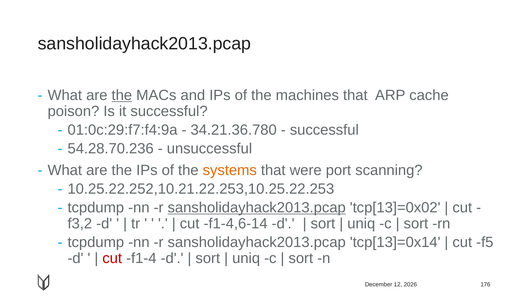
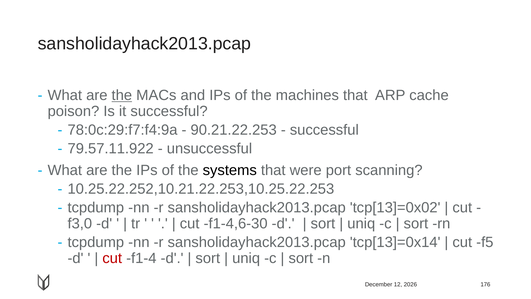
01:0c:29:f7:f4:9a: 01:0c:29:f7:f4:9a -> 78:0c:29:f7:f4:9a (123, 130)
34.21.36.780: 34.21.36.780 -> 90.21.22.253 (234, 130)
54.28.70.236: 54.28.70.236 -> 79.57.11.922 (111, 149)
systems colour: orange -> black (230, 170)
sansholidayhack2013.pcap underline: present -> none (257, 207)
f3,2: f3,2 -> f3,0 (80, 223)
f1-4,6-14: f1-4,6-14 -> f1-4,6-30 (236, 223)
